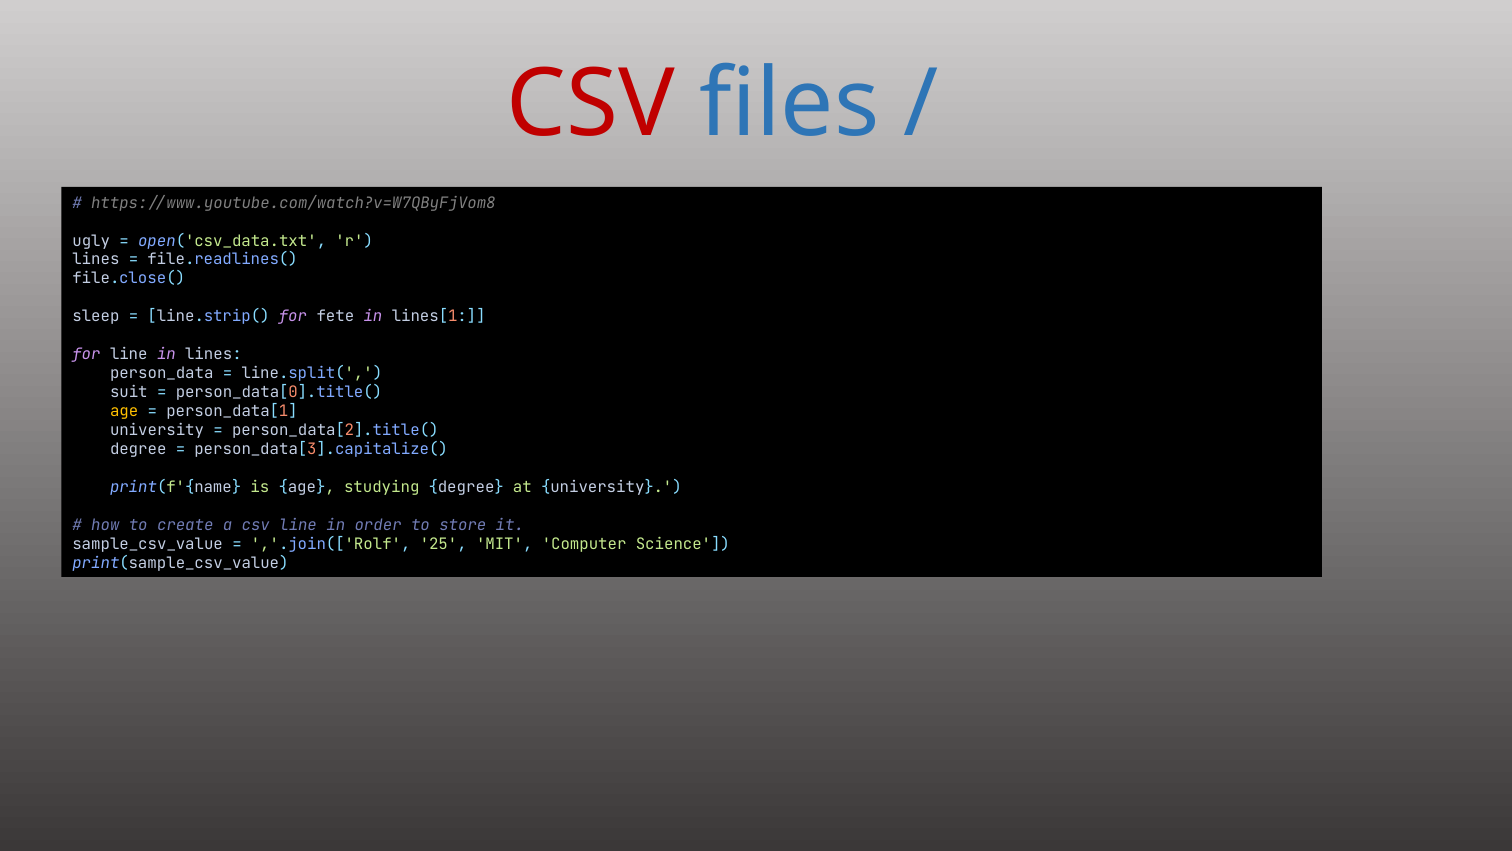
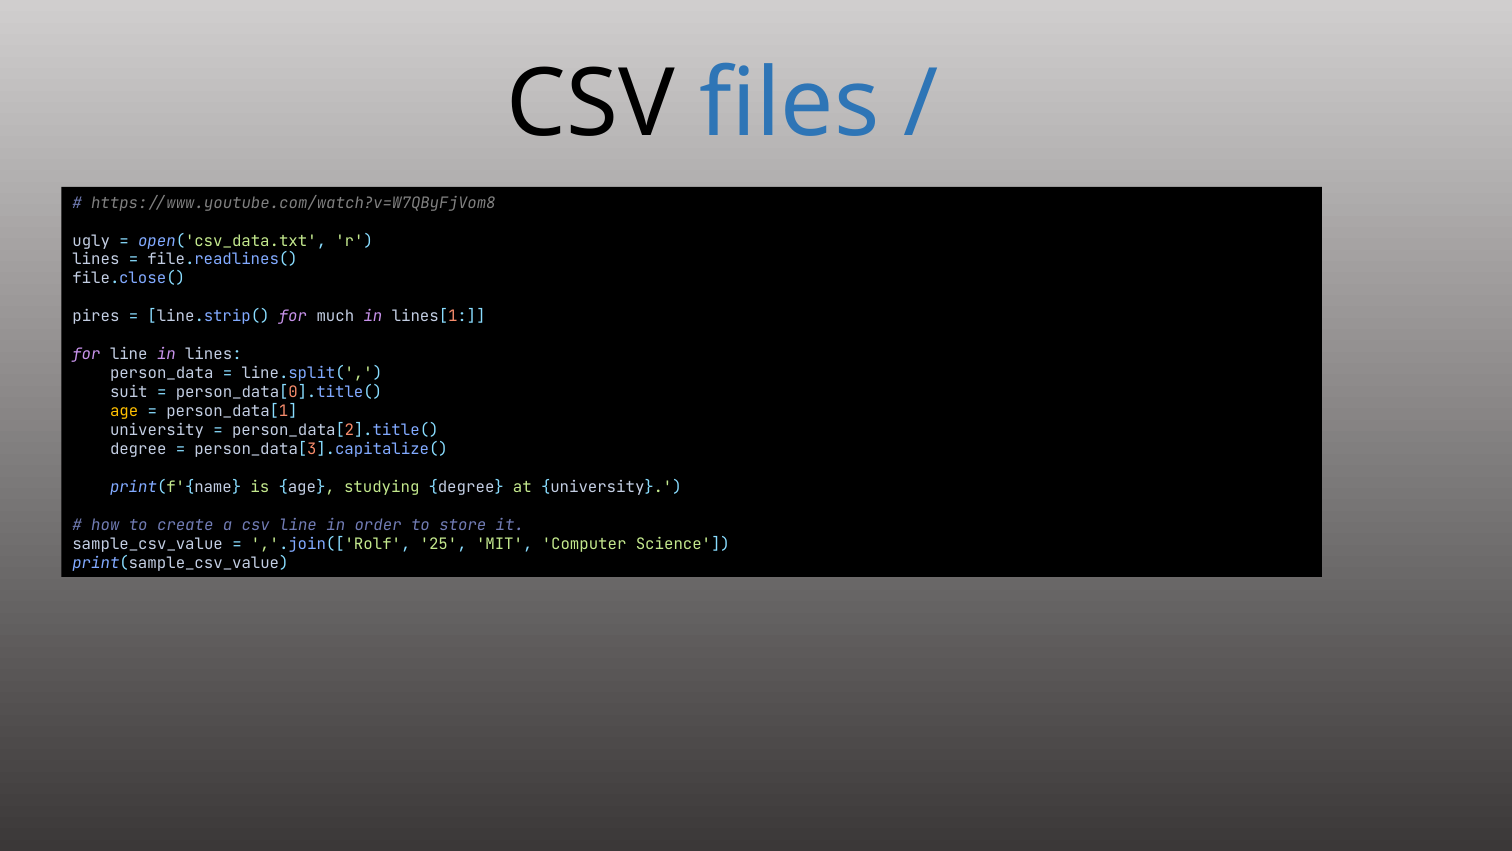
CSV colour: red -> black (591, 104)
sleep: sleep -> pires (96, 316)
fete: fete -> much (335, 316)
